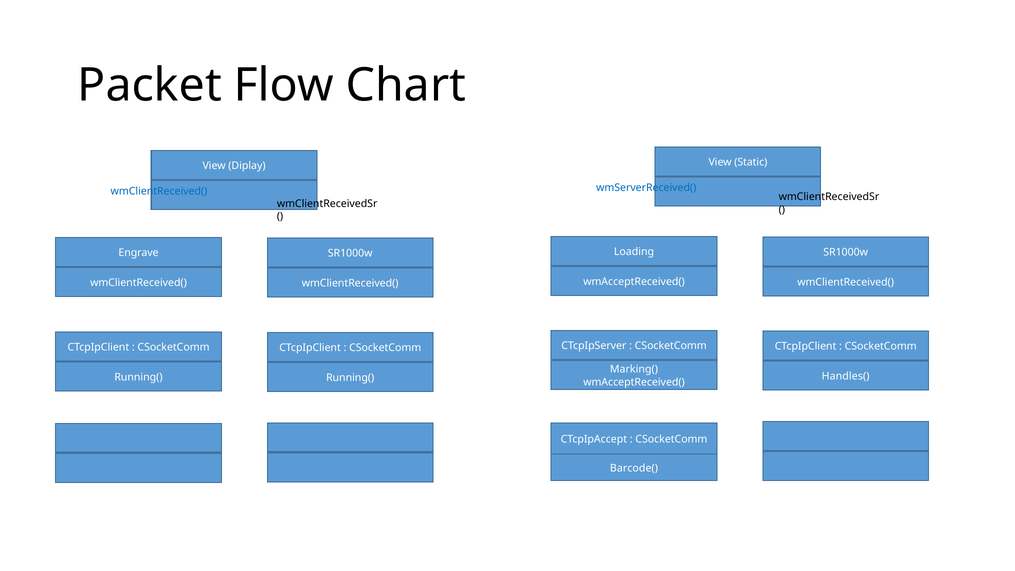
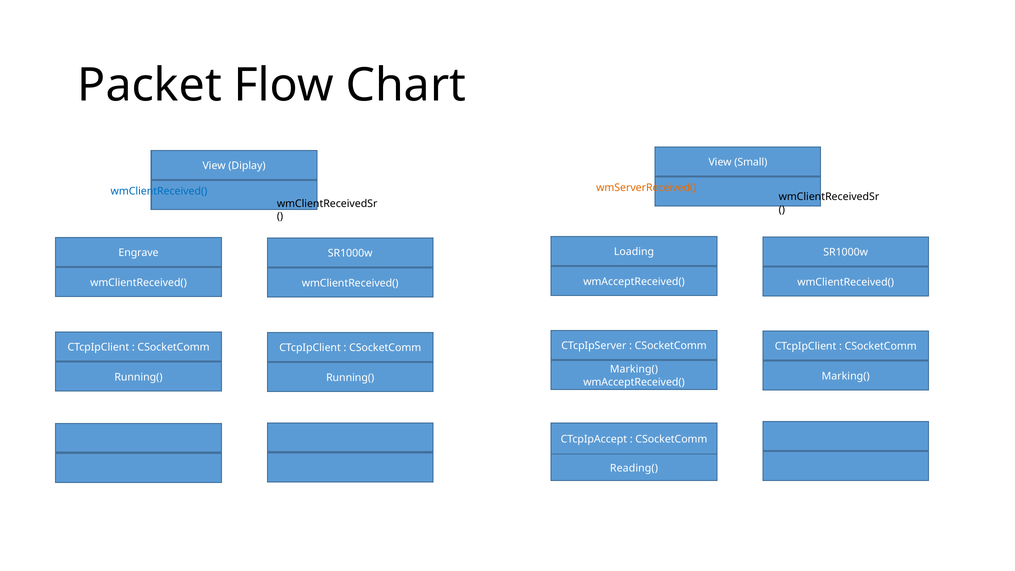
Static: Static -> Small (751, 162)
wmServerReceived( colour: blue -> orange (646, 188)
Handles(: Handles( -> Marking( (846, 376)
Barcode(: Barcode( -> Reading( (634, 468)
